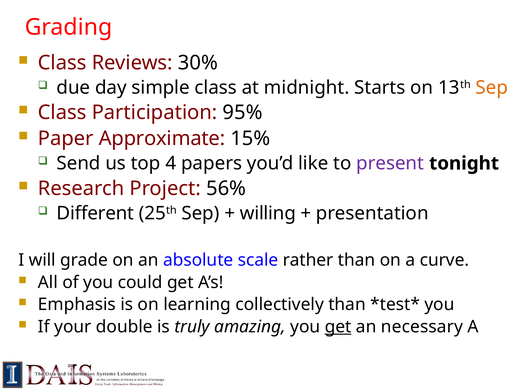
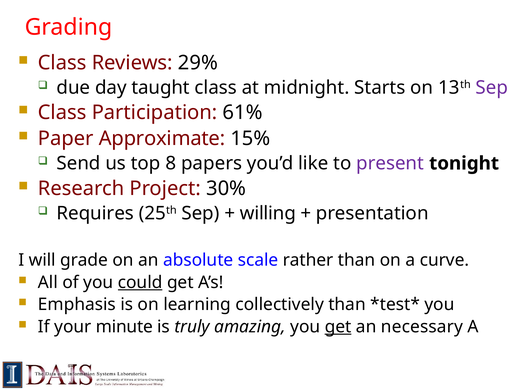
30%: 30% -> 29% (198, 63)
simple: simple -> taught (161, 88)
Sep colour: orange -> purple (492, 88)
95%: 95% -> 61% (243, 113)
4: 4 -> 8 (171, 163)
56%: 56% -> 30% (226, 188)
Different: Different -> Requires (95, 213)
could underline: none -> present (140, 282)
double: double -> minute (124, 327)
